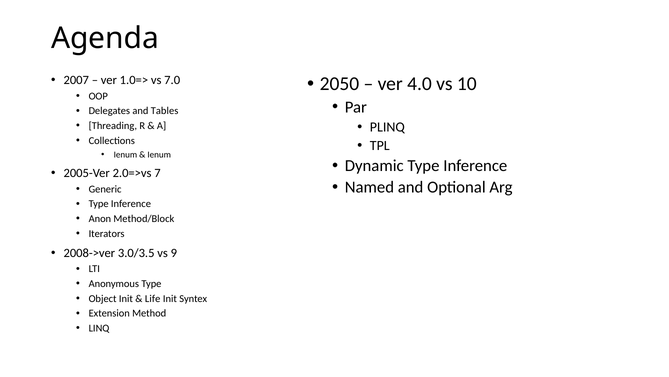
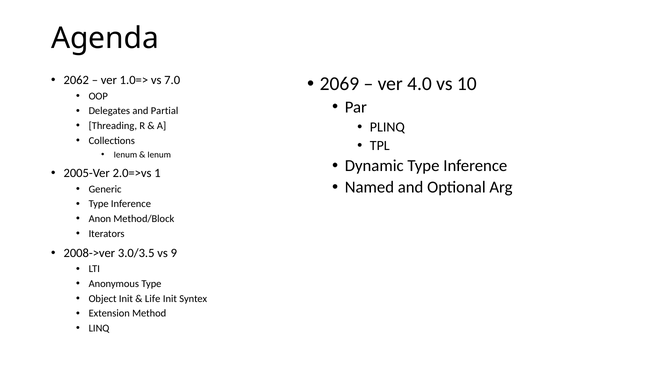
2007: 2007 -> 2062 (76, 80)
2050: 2050 -> 2069 (339, 84)
Tables: Tables -> Partial (165, 111)
7: 7 -> 1 (157, 173)
